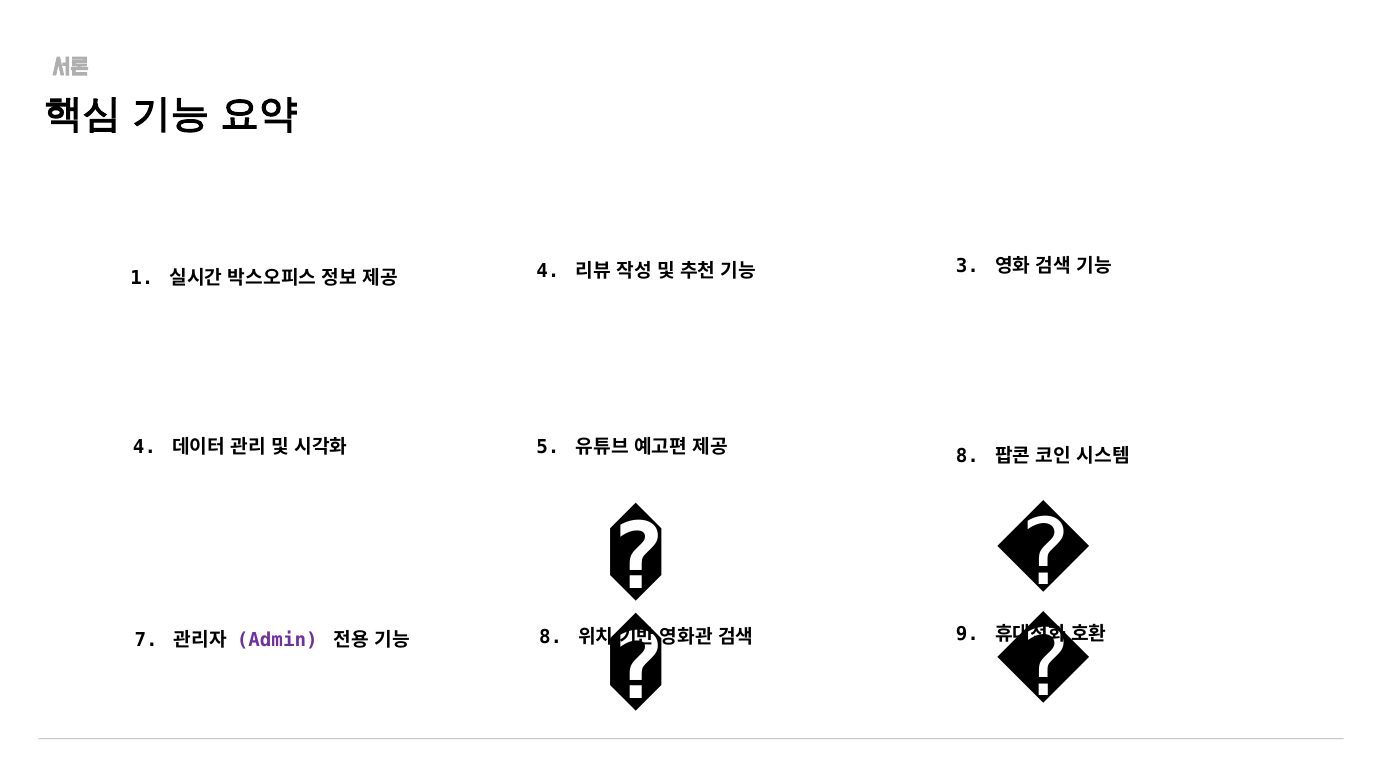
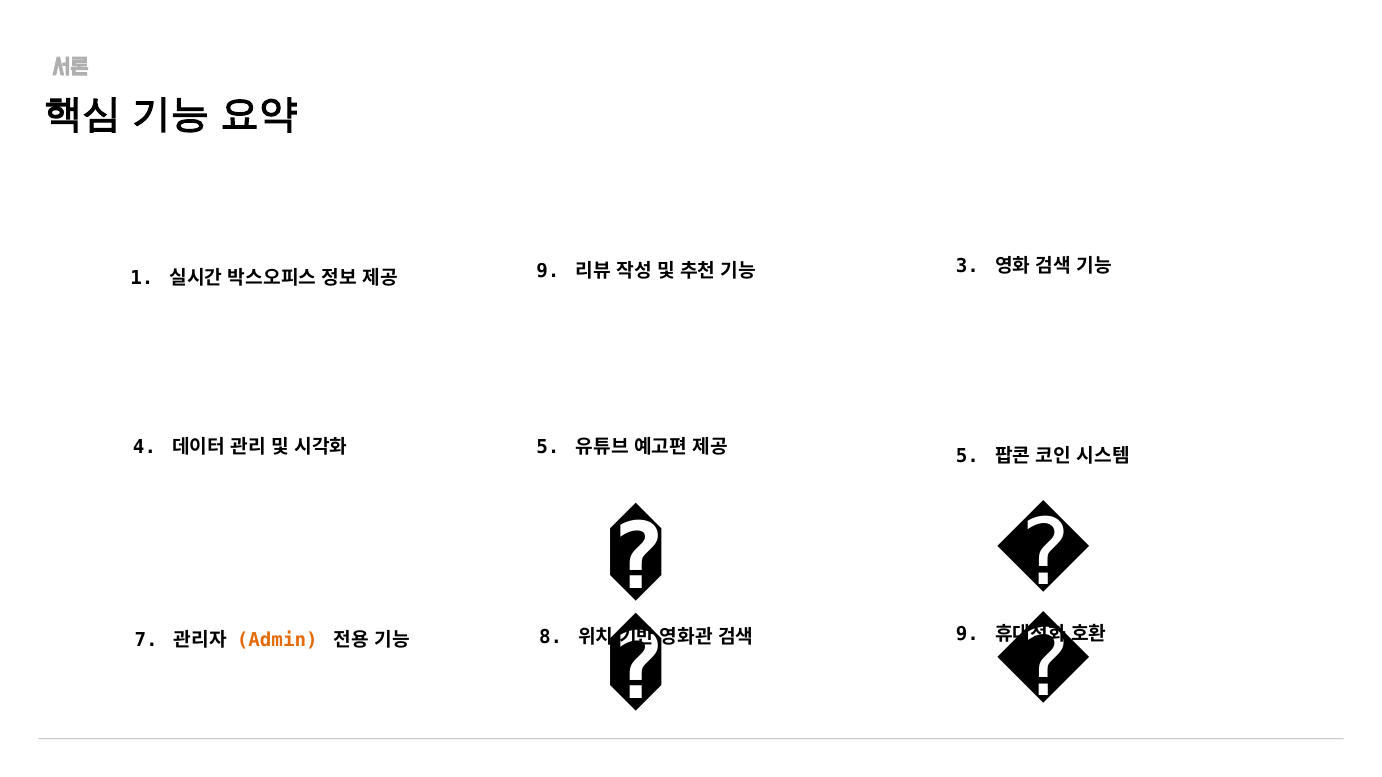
4: 4 -> 9 (548, 272)
8: 8 -> 5 (967, 456)
Admin colour: purple -> orange (277, 640)
